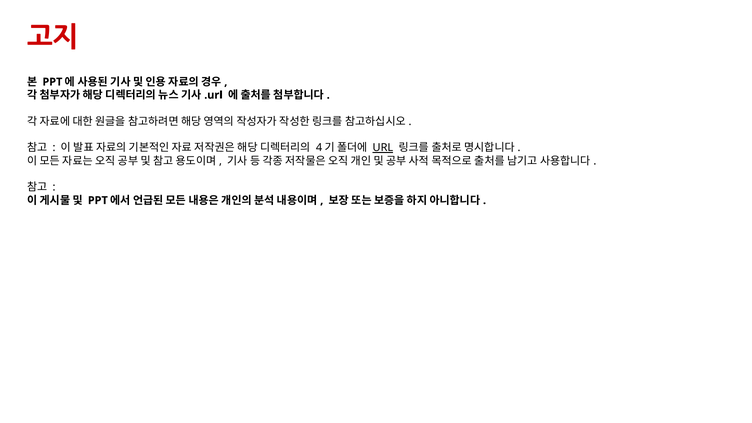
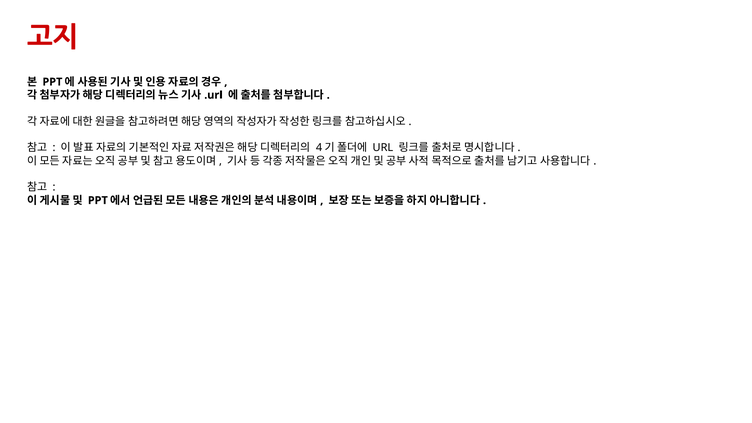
URL underline: present -> none (383, 148)
